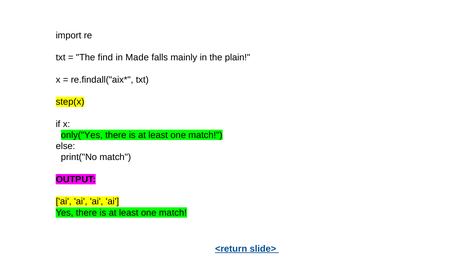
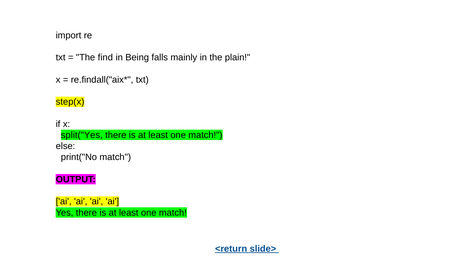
Made: Made -> Being (137, 57)
only("Yes: only("Yes -> split("Yes (82, 135)
